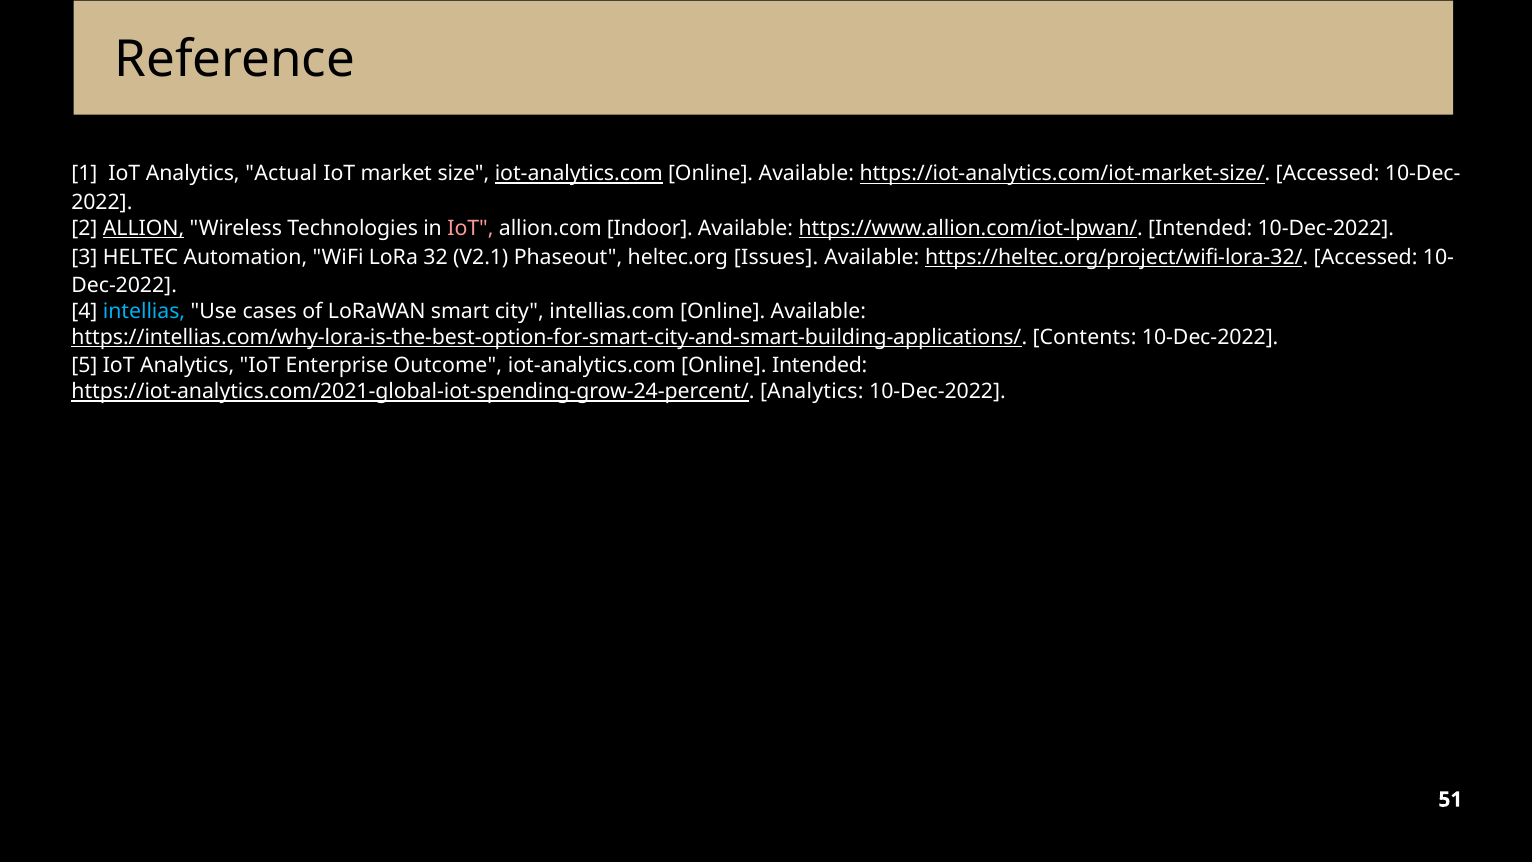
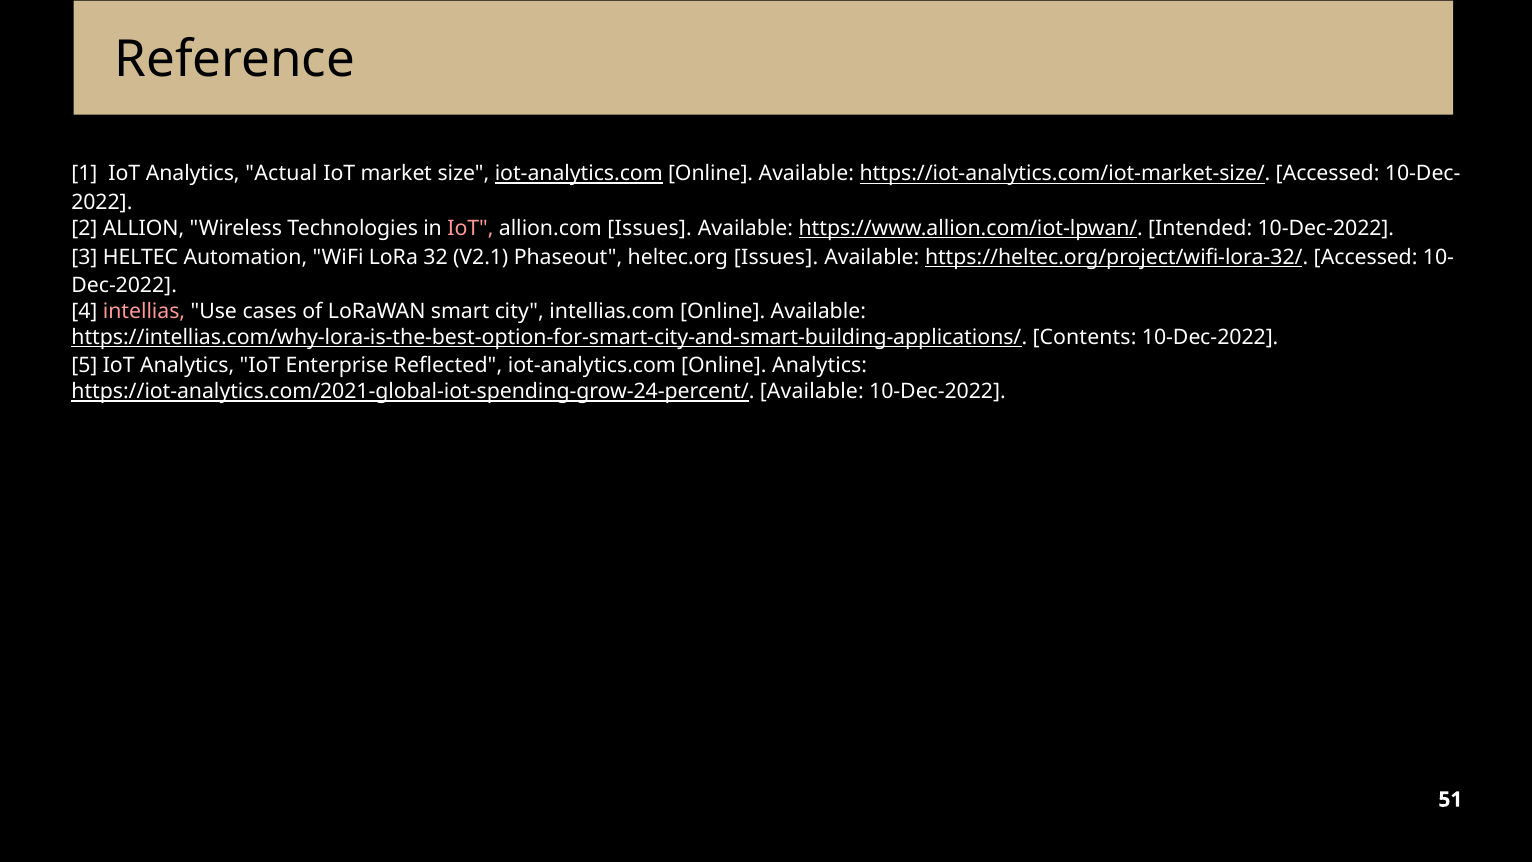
ALLION underline: present -> none (144, 228)
allion.com Indoor: Indoor -> Issues (650, 228)
intellias colour: light blue -> pink (144, 311)
Outcome: Outcome -> Reflected (448, 366)
Online Intended: Intended -> Analytics (820, 366)
https://iot-analytics.com/2021-global-iot-spending-grow-24-percent/ Analytics: Analytics -> Available (812, 391)
